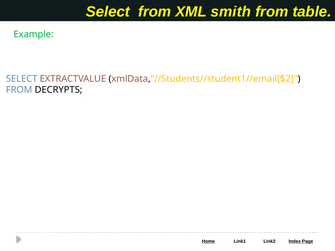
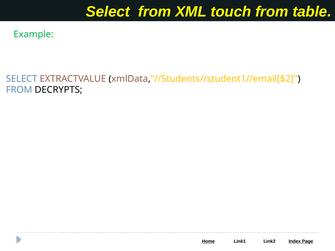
smith: smith -> touch (231, 12)
